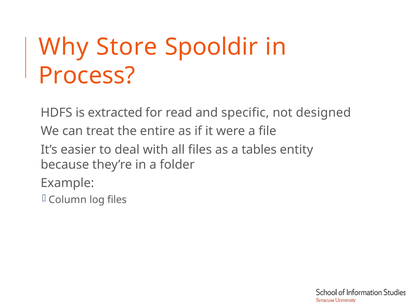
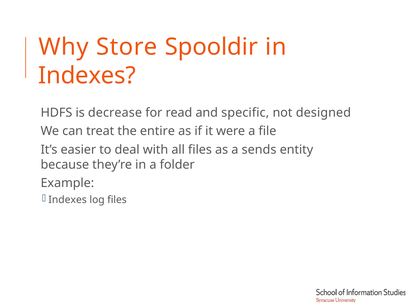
Process: Process -> Indexes (87, 76)
extracted: extracted -> decrease (115, 113)
tables: tables -> sends (259, 150)
Column: Column -> Indexes (68, 200)
